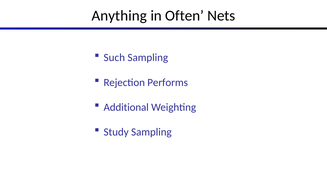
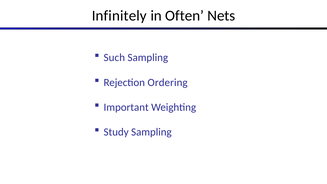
Anything: Anything -> Infinitely (119, 16)
Performs: Performs -> Ordering (168, 82)
Additional: Additional -> Important (126, 107)
